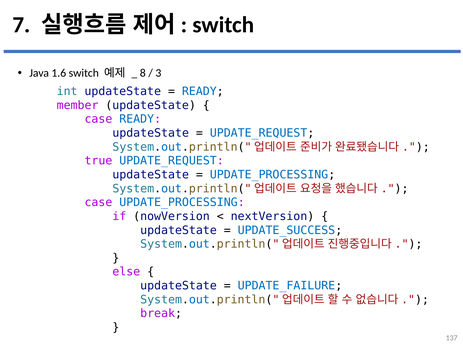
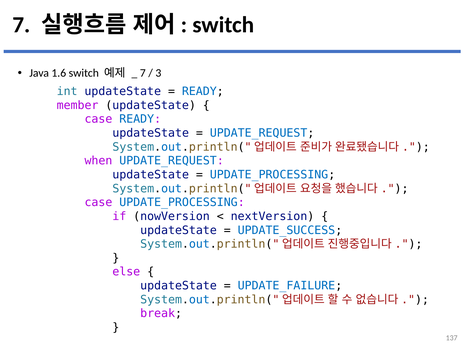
8: 8 -> 7 (143, 73)
true: true -> when (98, 161)
